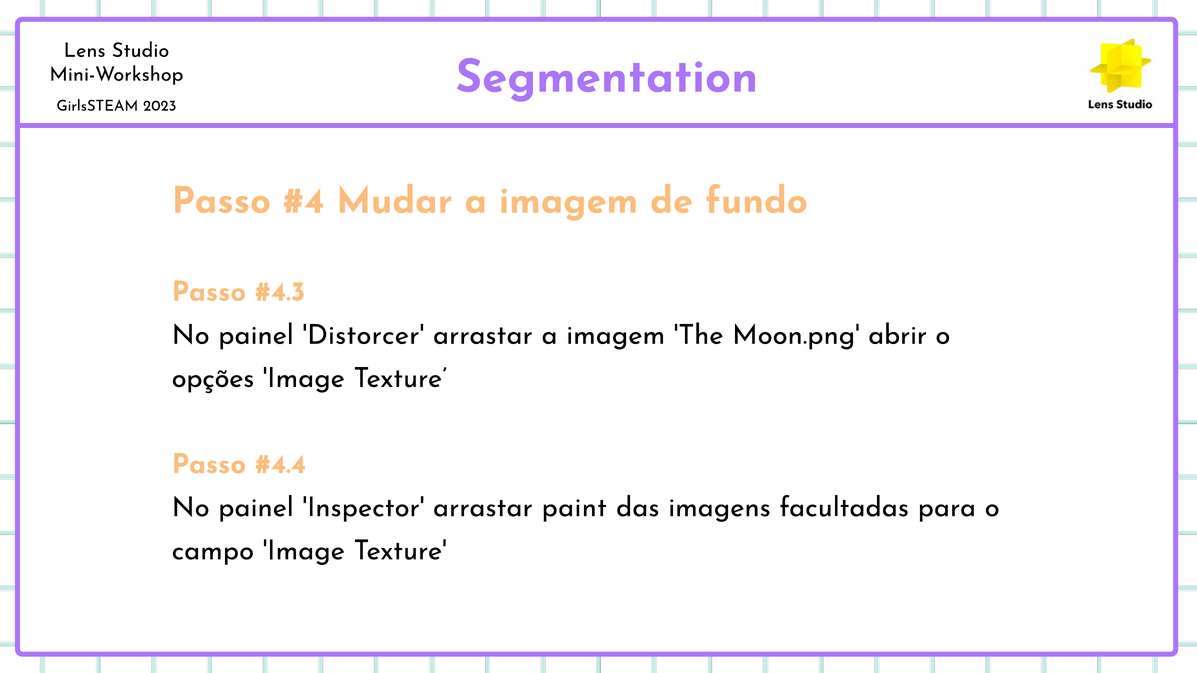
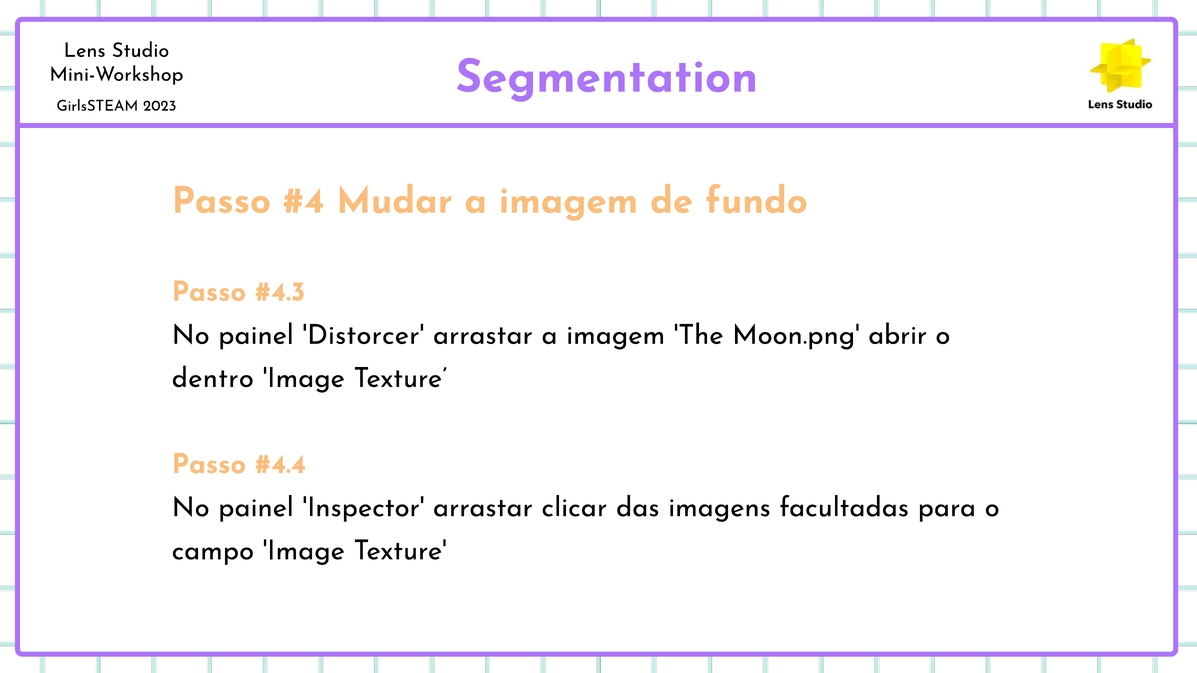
opções: opções -> dentro (213, 378)
paint: paint -> clicar (574, 507)
